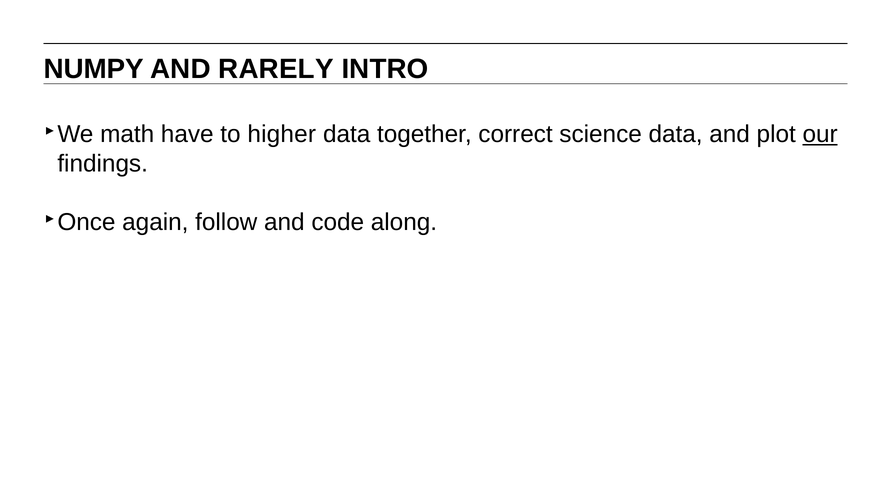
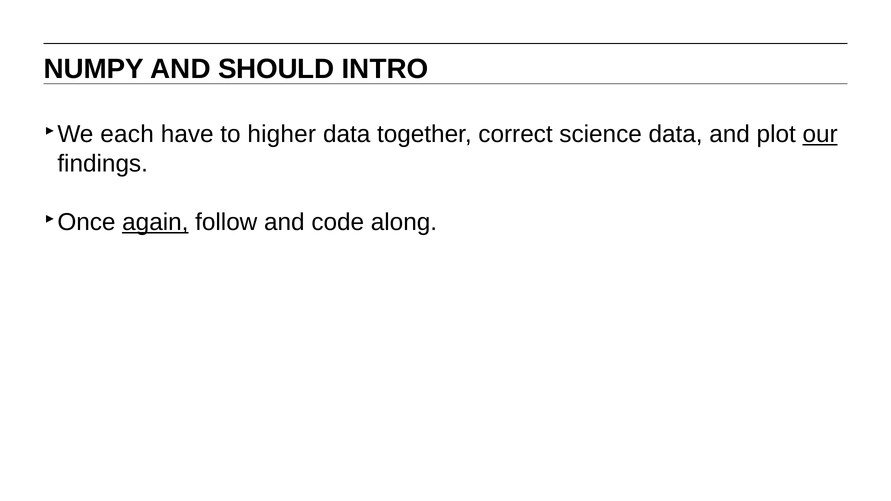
RARELY: RARELY -> SHOULD (276, 69)
math: math -> each (127, 134)
again underline: none -> present (155, 222)
